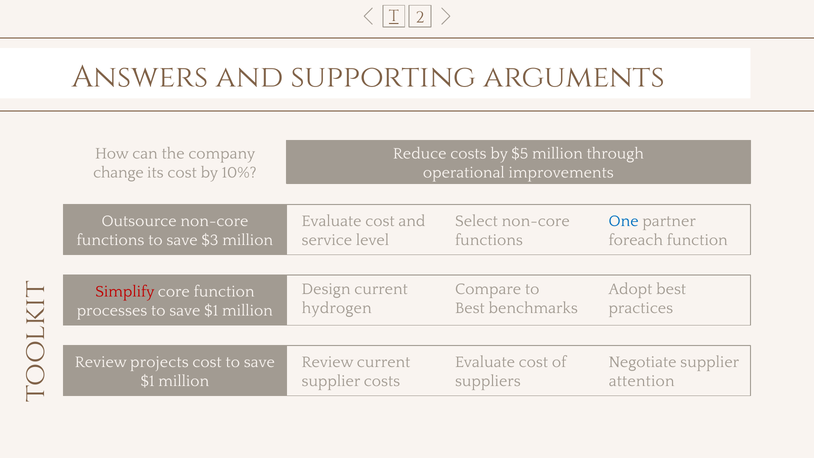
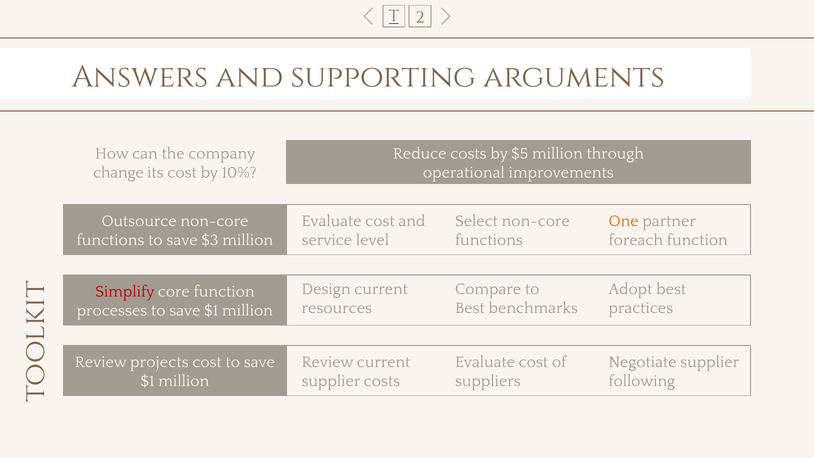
One colour: blue -> orange (624, 221)
hydrogen: hydrogen -> resources (337, 308)
attention: attention -> following (642, 381)
